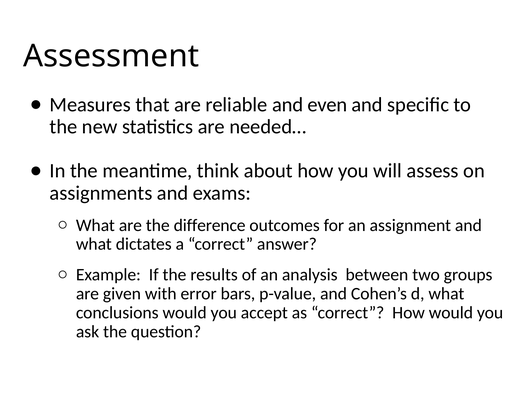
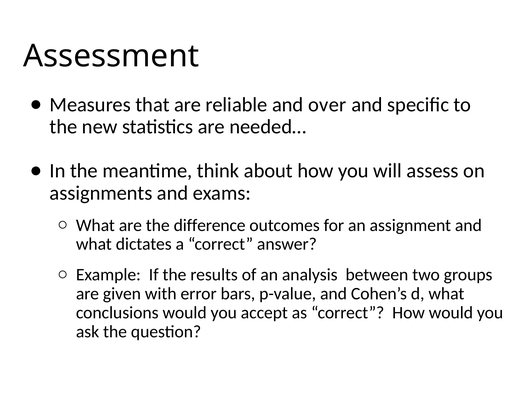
even: even -> over (327, 105)
